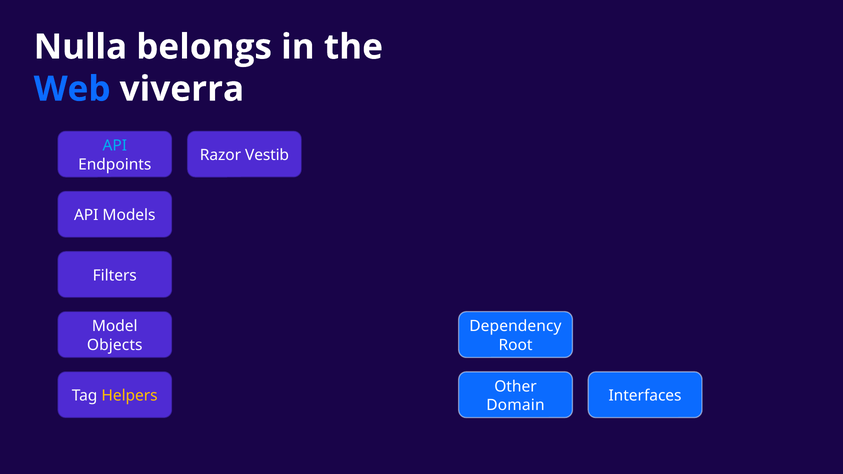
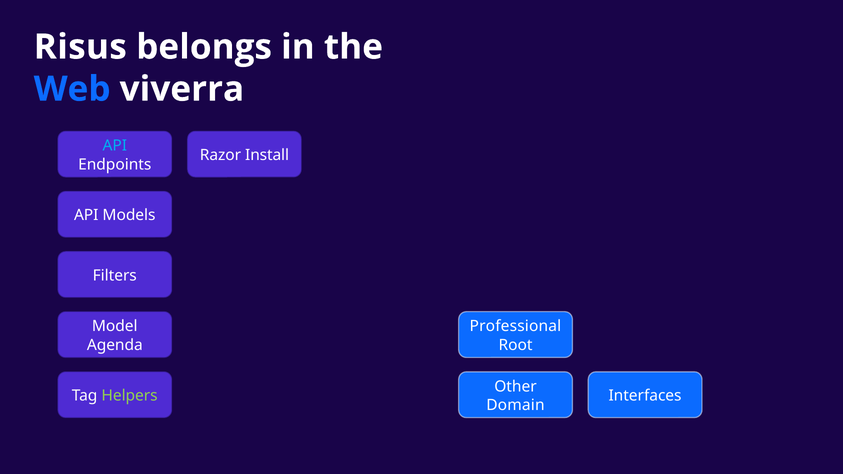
Nulla: Nulla -> Risus (80, 47)
Vestib: Vestib -> Install (267, 155)
Dependency: Dependency -> Professional (515, 326)
Objects: Objects -> Agenda (115, 345)
Helpers colour: yellow -> light green (130, 396)
